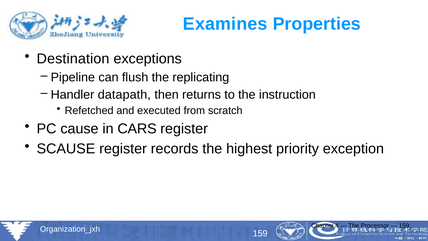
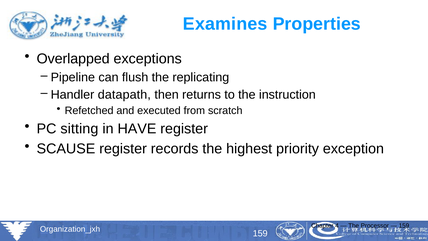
Destination: Destination -> Overlapped (73, 59)
cause: cause -> sitting (79, 129)
CARS: CARS -> HAVE (137, 129)
